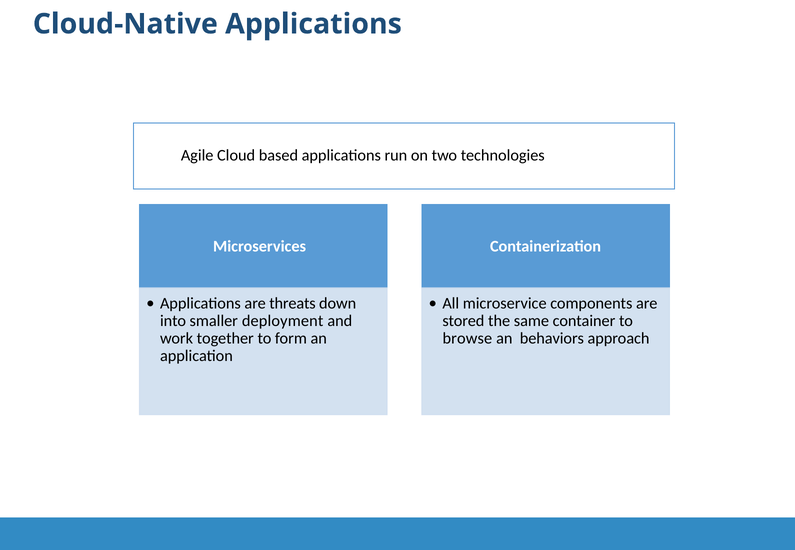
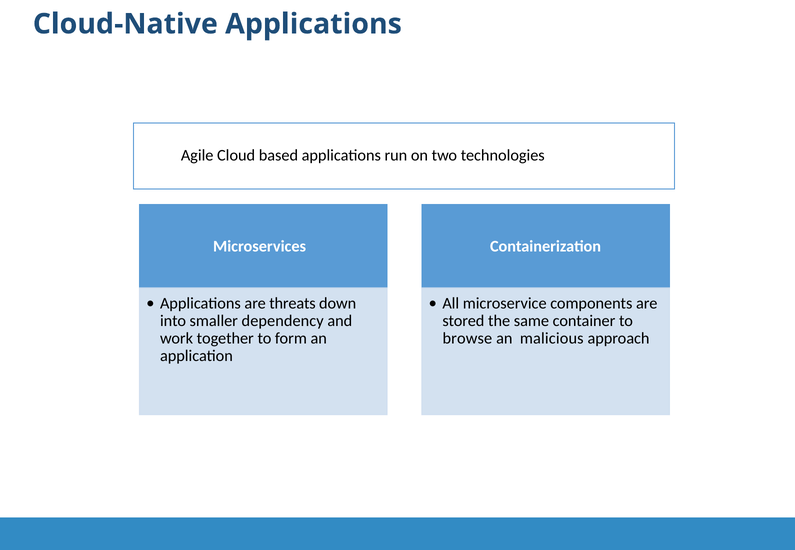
deployment: deployment -> dependency (283, 321)
behaviors: behaviors -> malicious (552, 339)
